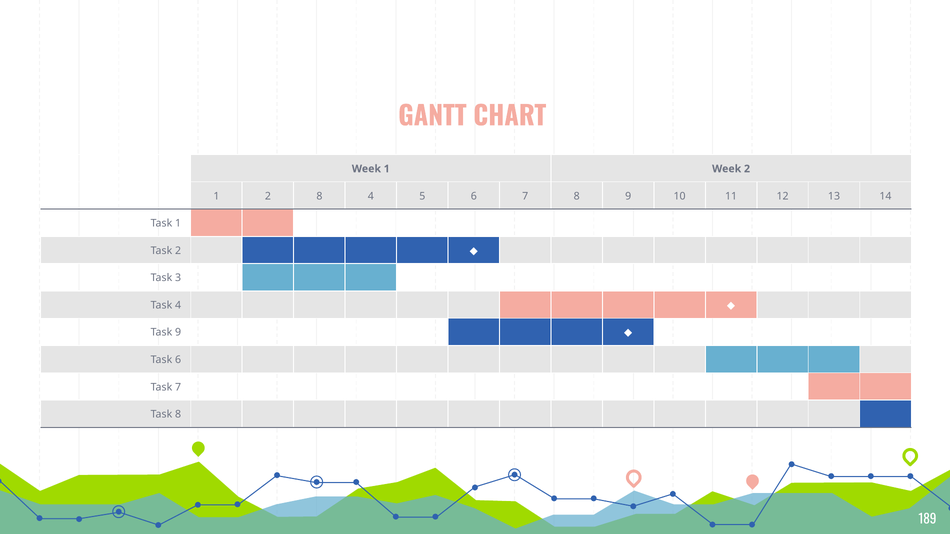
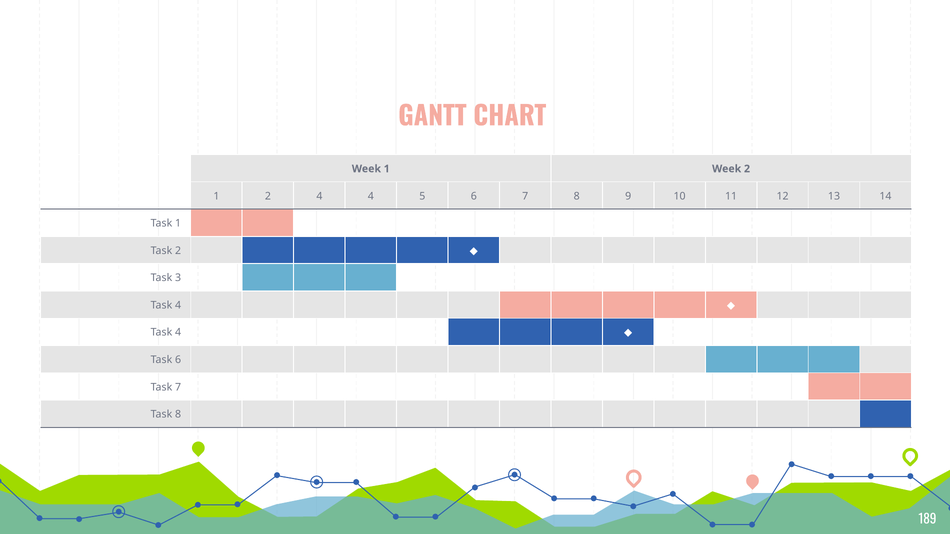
2 8: 8 -> 4 (319, 196)
9: 9 -> 4 (178, 333)
